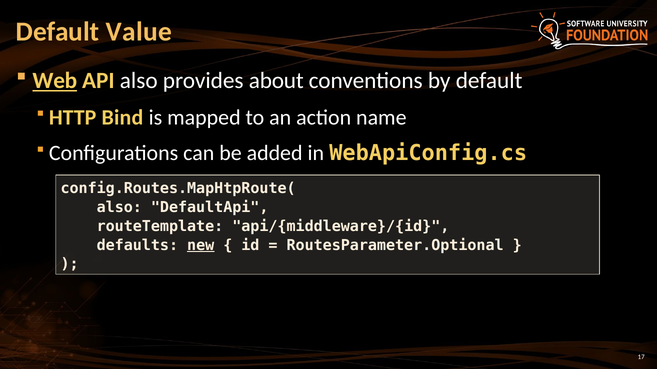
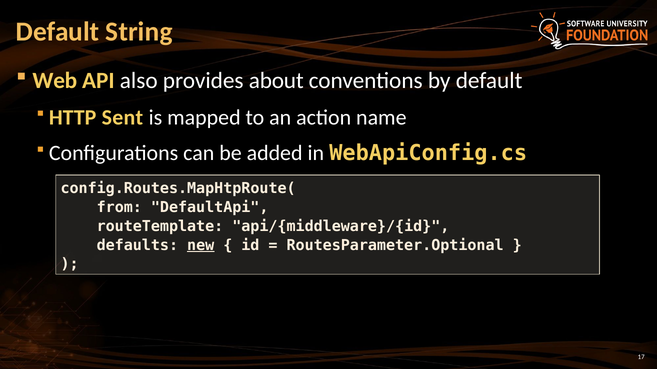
Value: Value -> String (139, 32)
Web underline: present -> none (55, 81)
Bind: Bind -> Sent (122, 118)
also: also -> from (119, 208)
